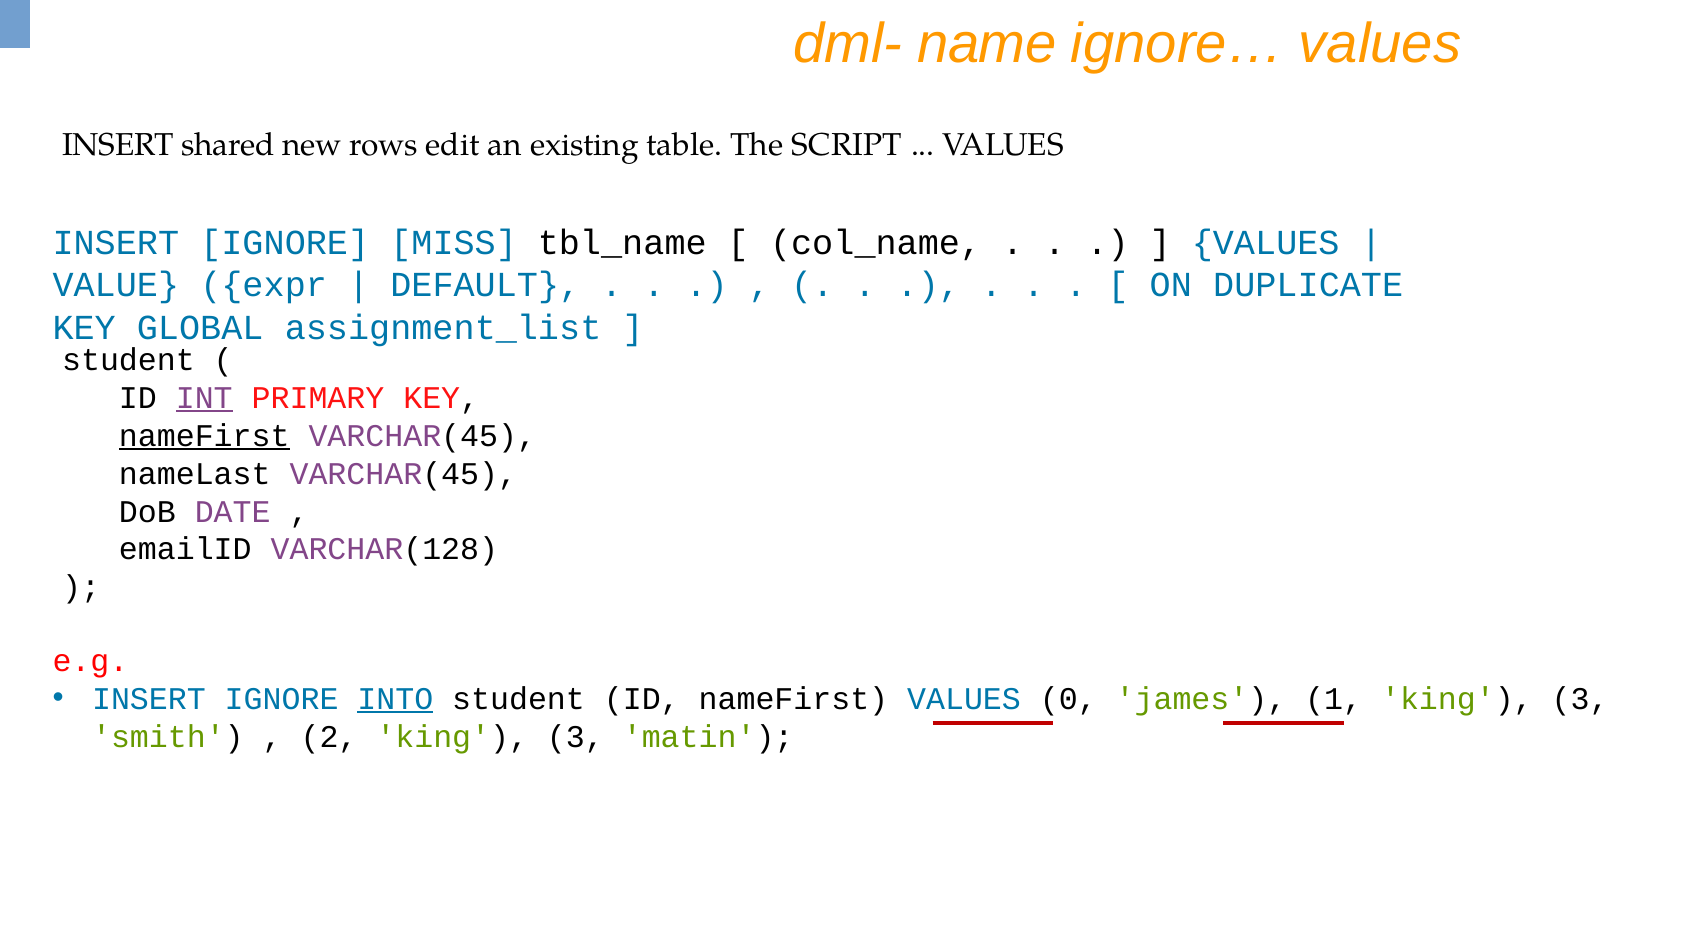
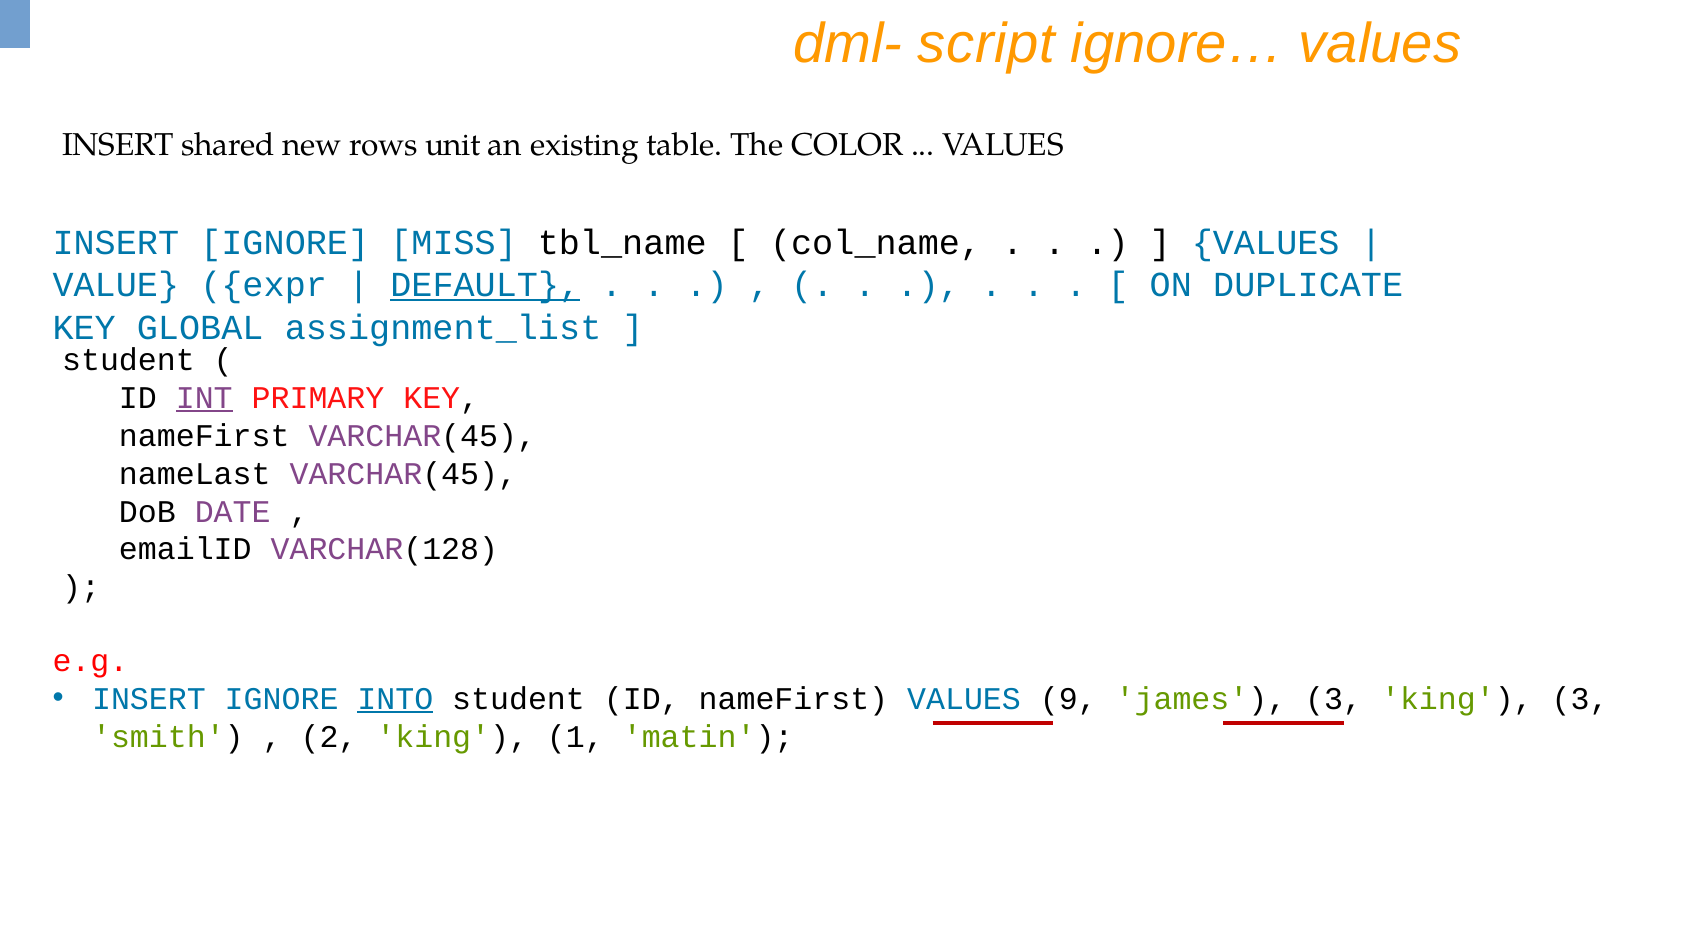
name: name -> script (986, 44)
edit: edit -> unit (453, 145)
SCRIPT: SCRIPT -> COLOR (847, 145)
DEFAULT underline: none -> present (485, 285)
nameFirst underline: present -> none (204, 436)
0: 0 -> 9 (1068, 699)
james 1: 1 -> 3 (1334, 699)
2 king 3: 3 -> 1 (575, 737)
